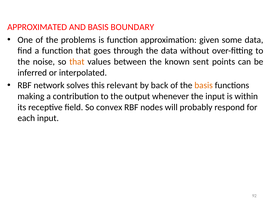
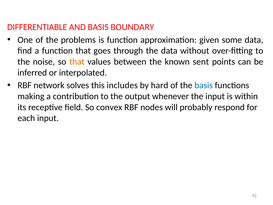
APPROXIMATED: APPROXIMATED -> DIFFERENTIABLE (37, 27)
relevant: relevant -> includes (122, 85)
back: back -> hard (160, 85)
basis colour: orange -> blue (204, 85)
